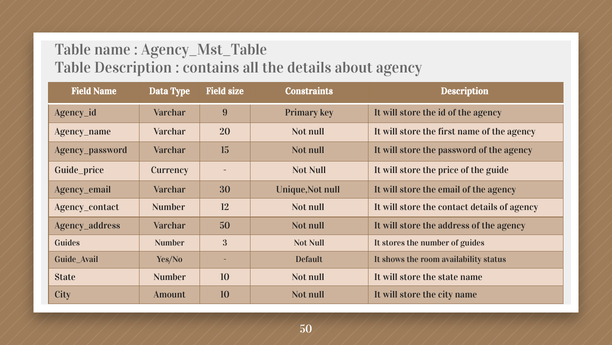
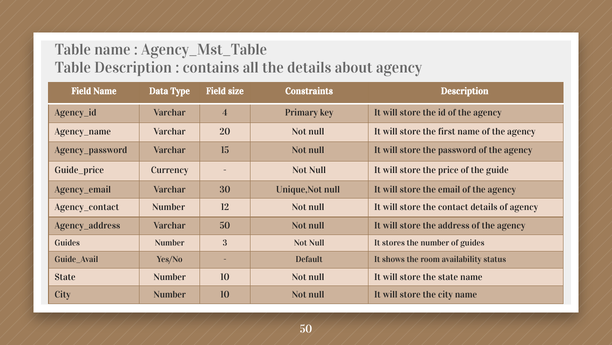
9: 9 -> 4 (225, 113)
City Amount: Amount -> Number (170, 294)
